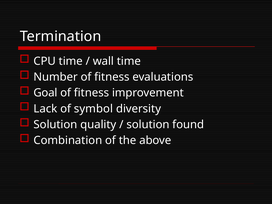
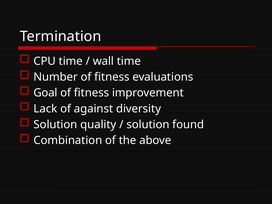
symbol: symbol -> against (94, 109)
